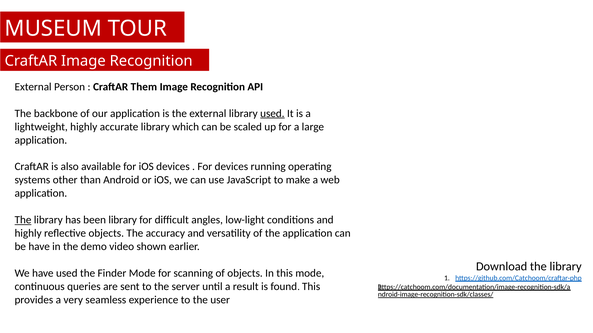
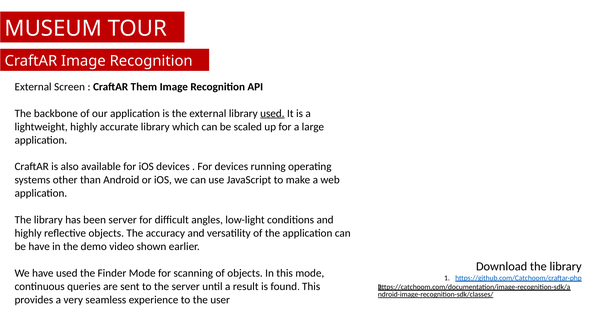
Person: Person -> Screen (70, 87)
The underline: present -> none (23, 220)
been library: library -> server (123, 220)
